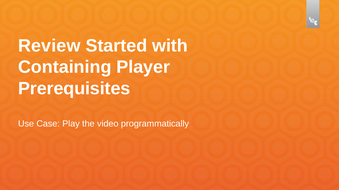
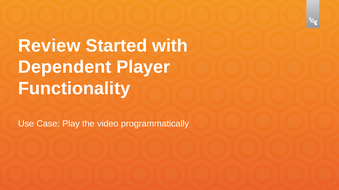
Containing: Containing -> Dependent (65, 67)
Prerequisites: Prerequisites -> Functionality (74, 89)
